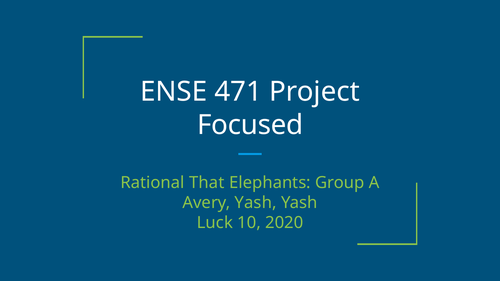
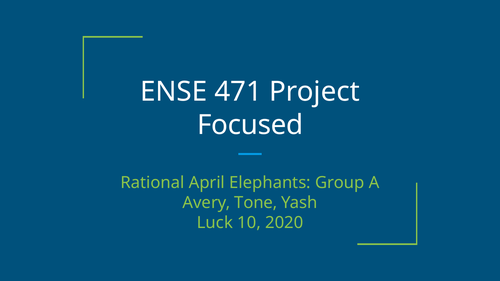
That: That -> April (207, 183)
Avery Yash: Yash -> Tone (256, 203)
